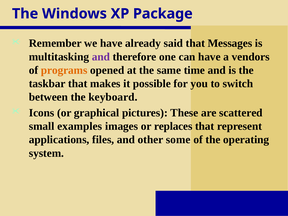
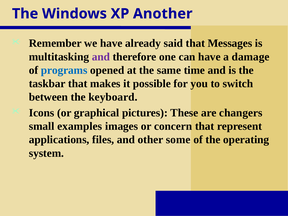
Package: Package -> Another (163, 14)
vendors: vendors -> damage (251, 57)
programs colour: orange -> blue (64, 70)
scattered: scattered -> changers (241, 113)
replaces: replaces -> concern (173, 126)
